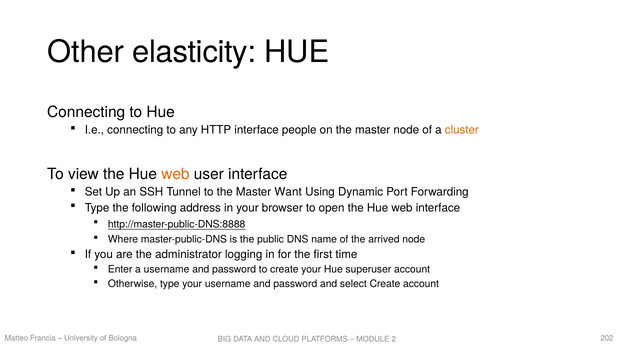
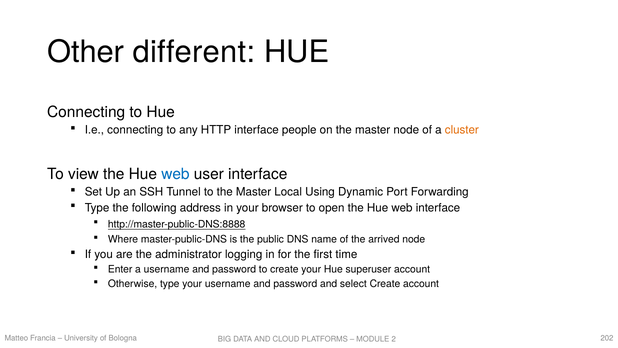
elasticity: elasticity -> different (194, 52)
web colour: orange -> blue (175, 174)
Want: Want -> Local (288, 192)
